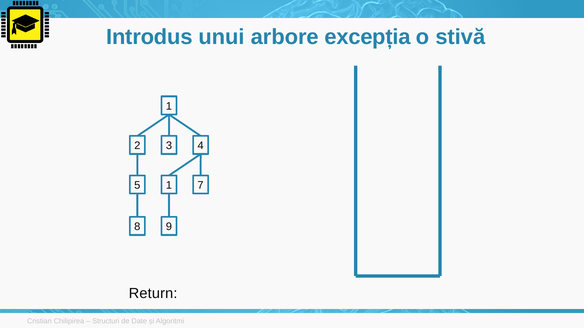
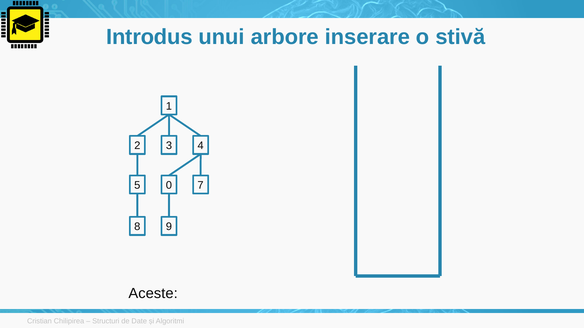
excepția: excepția -> inserare (367, 37)
5 1: 1 -> 0 (169, 186)
Return: Return -> Aceste (153, 294)
